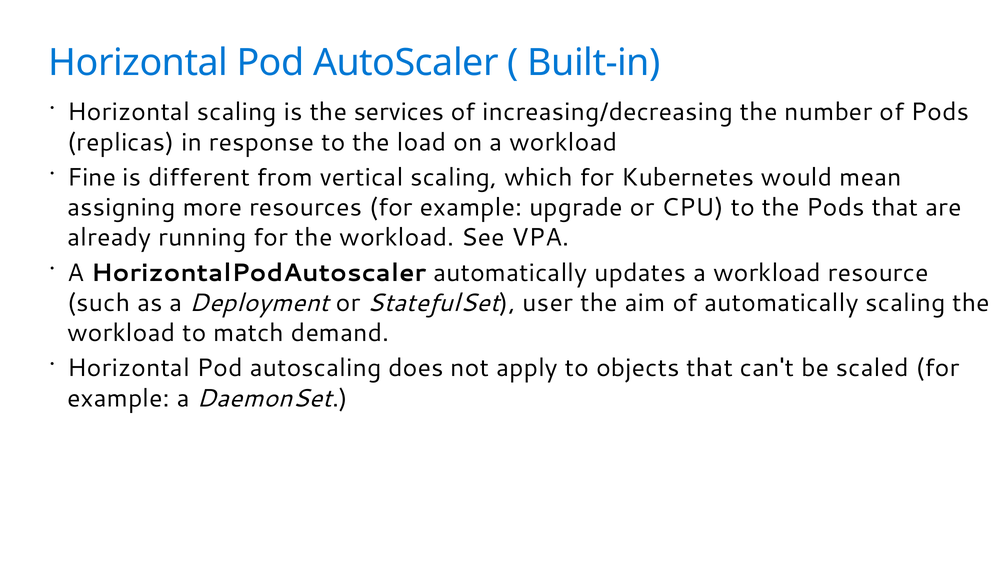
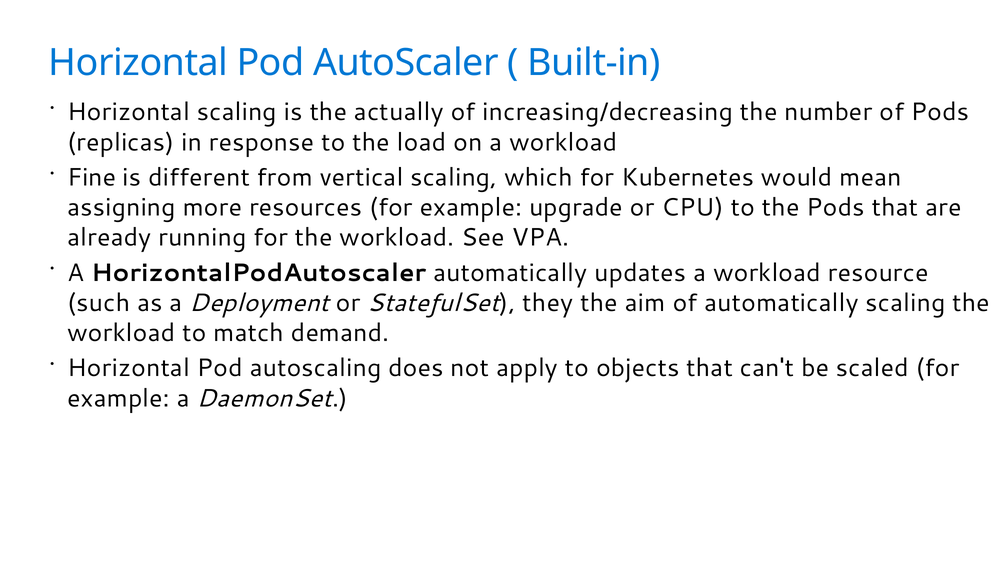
services: services -> actually (399, 112)
user: user -> they (548, 303)
